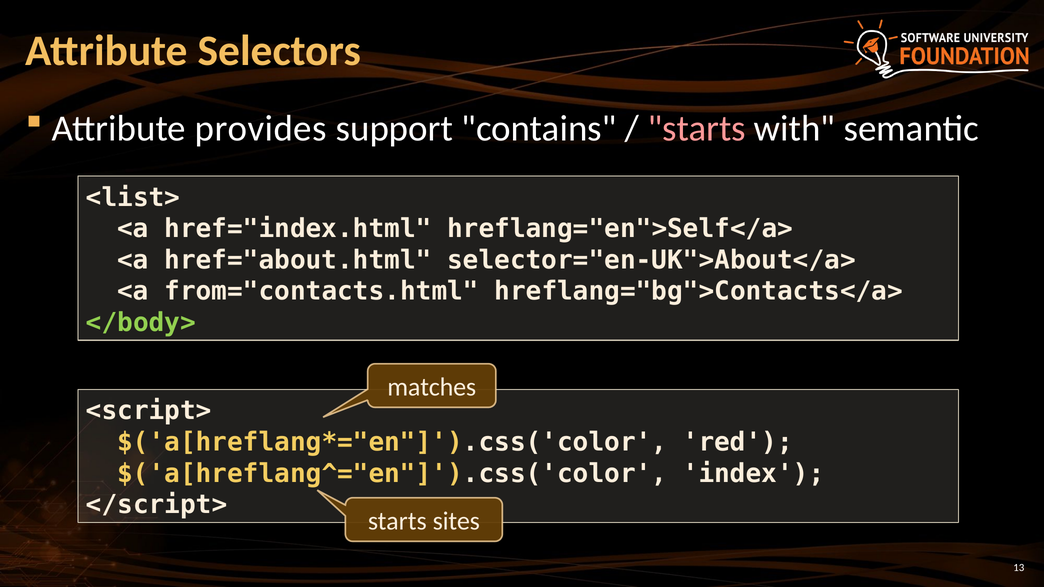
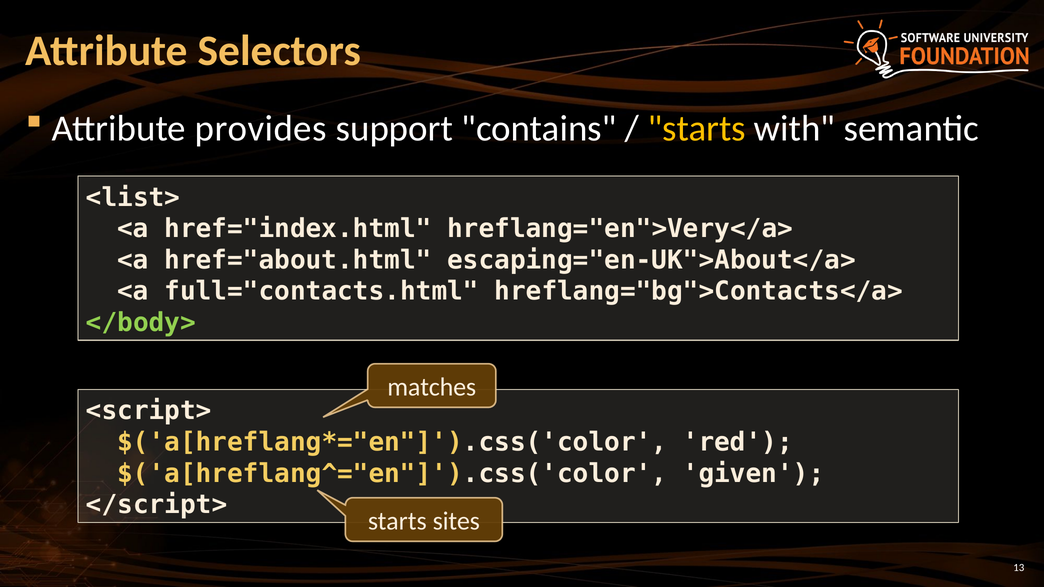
starts colour: pink -> yellow (697, 129)
hreflang="en">Self</a>: hreflang="en">Self</a> -> hreflang="en">Very</a> (620, 229)
selector="en-UK">About</a>: selector="en-UK">About</a> -> escaping="en-UK">About</a> (651, 260)
from="contacts.html: from="contacts.html -> full="contacts.html (322, 292)
index: index -> given (754, 474)
